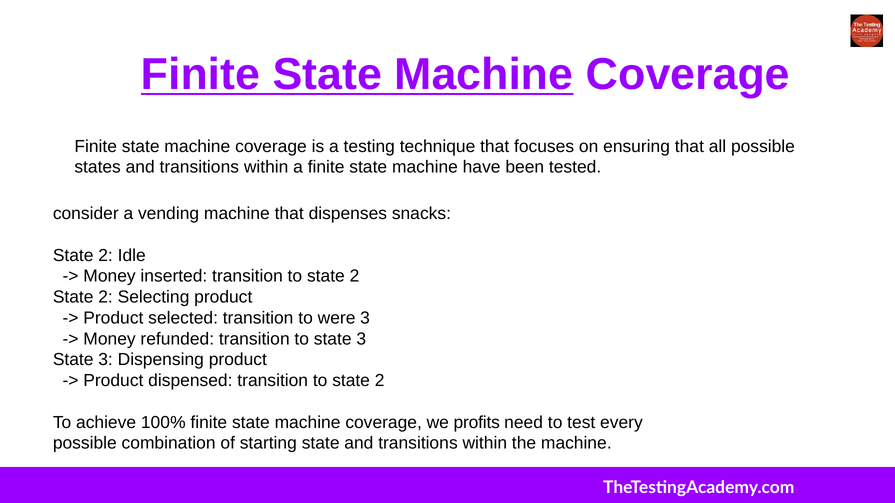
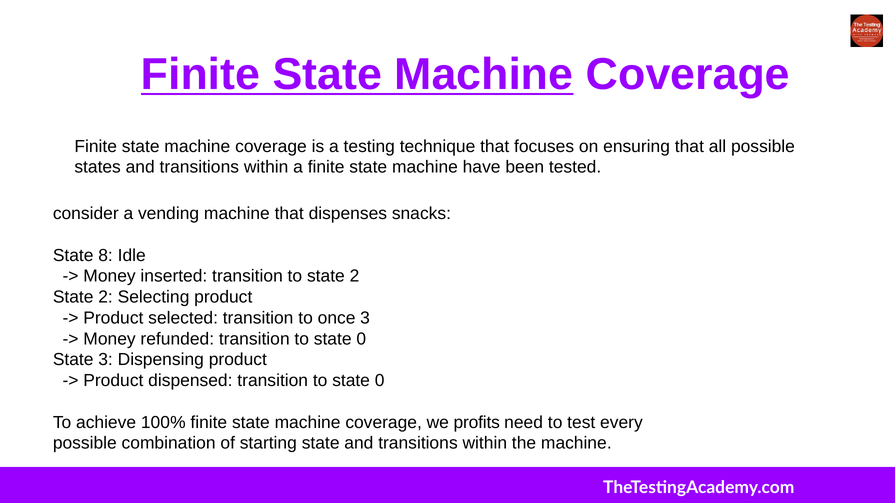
2: 2 -> 8 (106, 255)
were: were -> once (337, 318)
3: 3 -> 0 (361, 339)
2: 2 -> 0 (380, 381)
